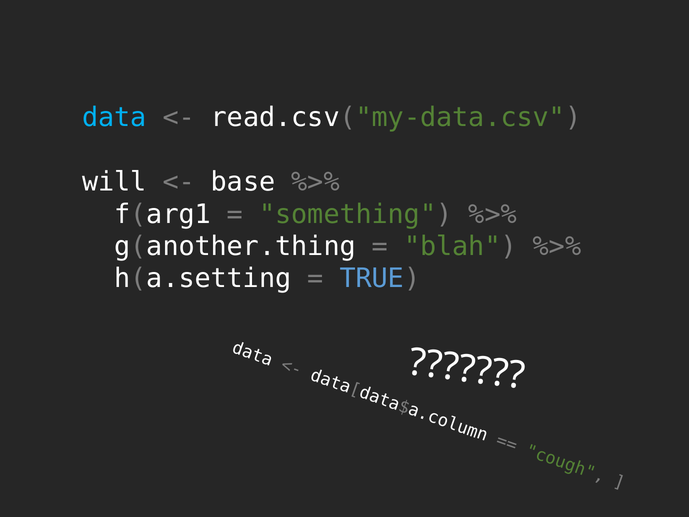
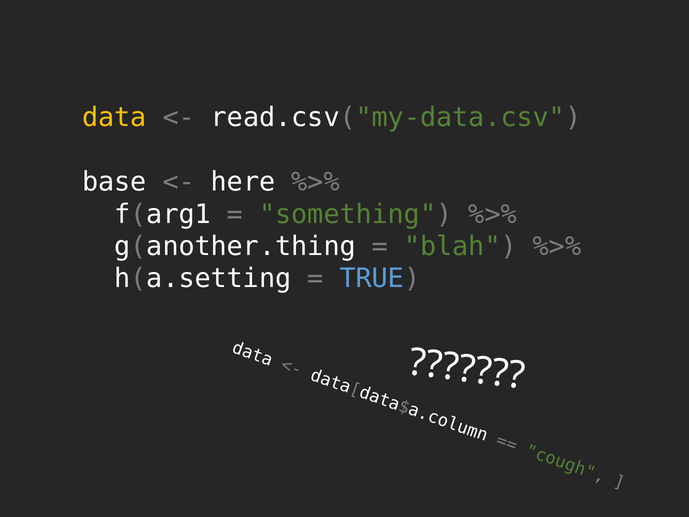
data colour: light blue -> yellow (114, 118)
will: will -> base (114, 182)
base: base -> here (243, 182)
